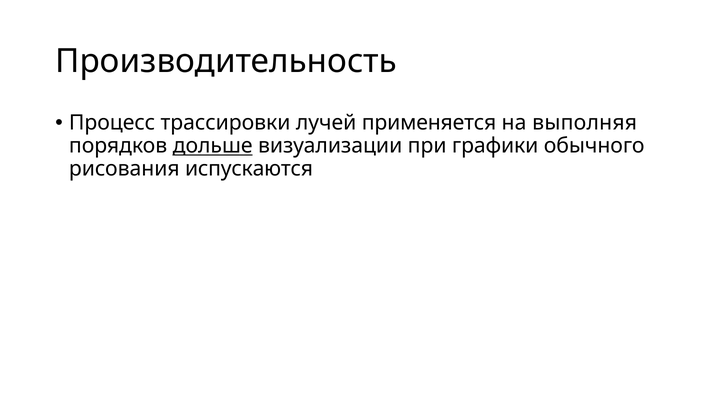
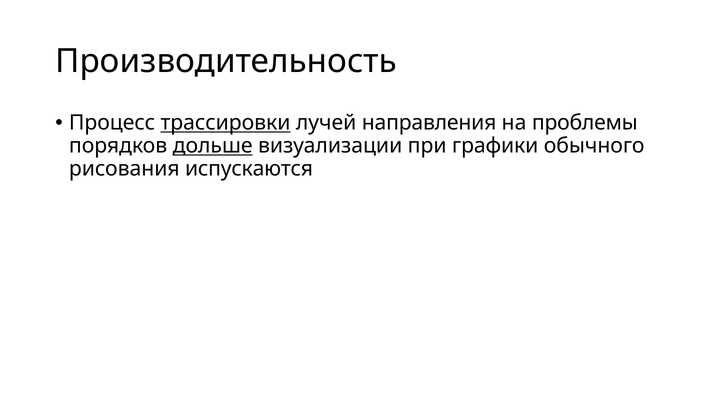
трассировки underline: none -> present (225, 123)
применяется: применяется -> направления (429, 123)
выполняя: выполняя -> проблемы (585, 123)
